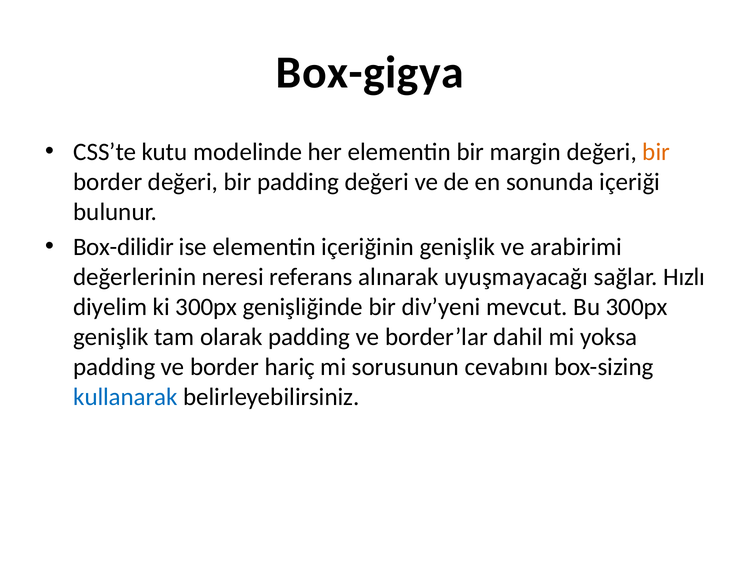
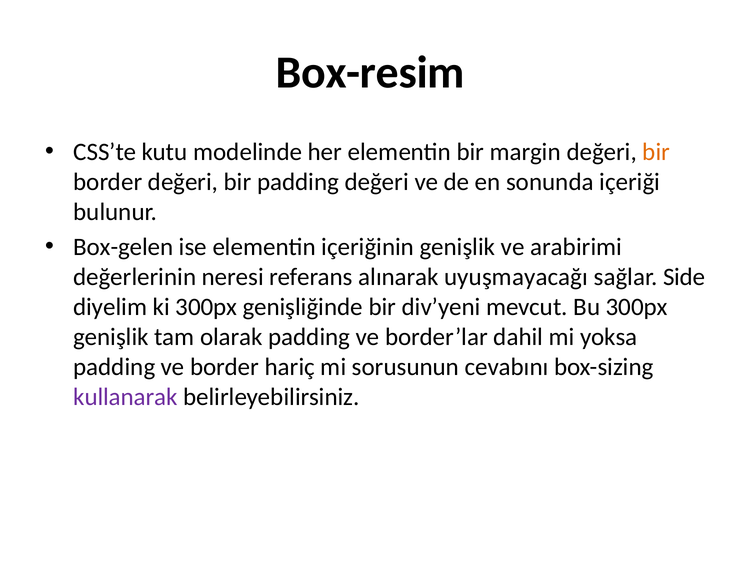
Box-gigya: Box-gigya -> Box-resim (370, 73)
Box-dilidir: Box-dilidir -> Box-gelen (123, 247)
Hızlı: Hızlı -> Side (684, 277)
kullanarak colour: blue -> purple (125, 397)
